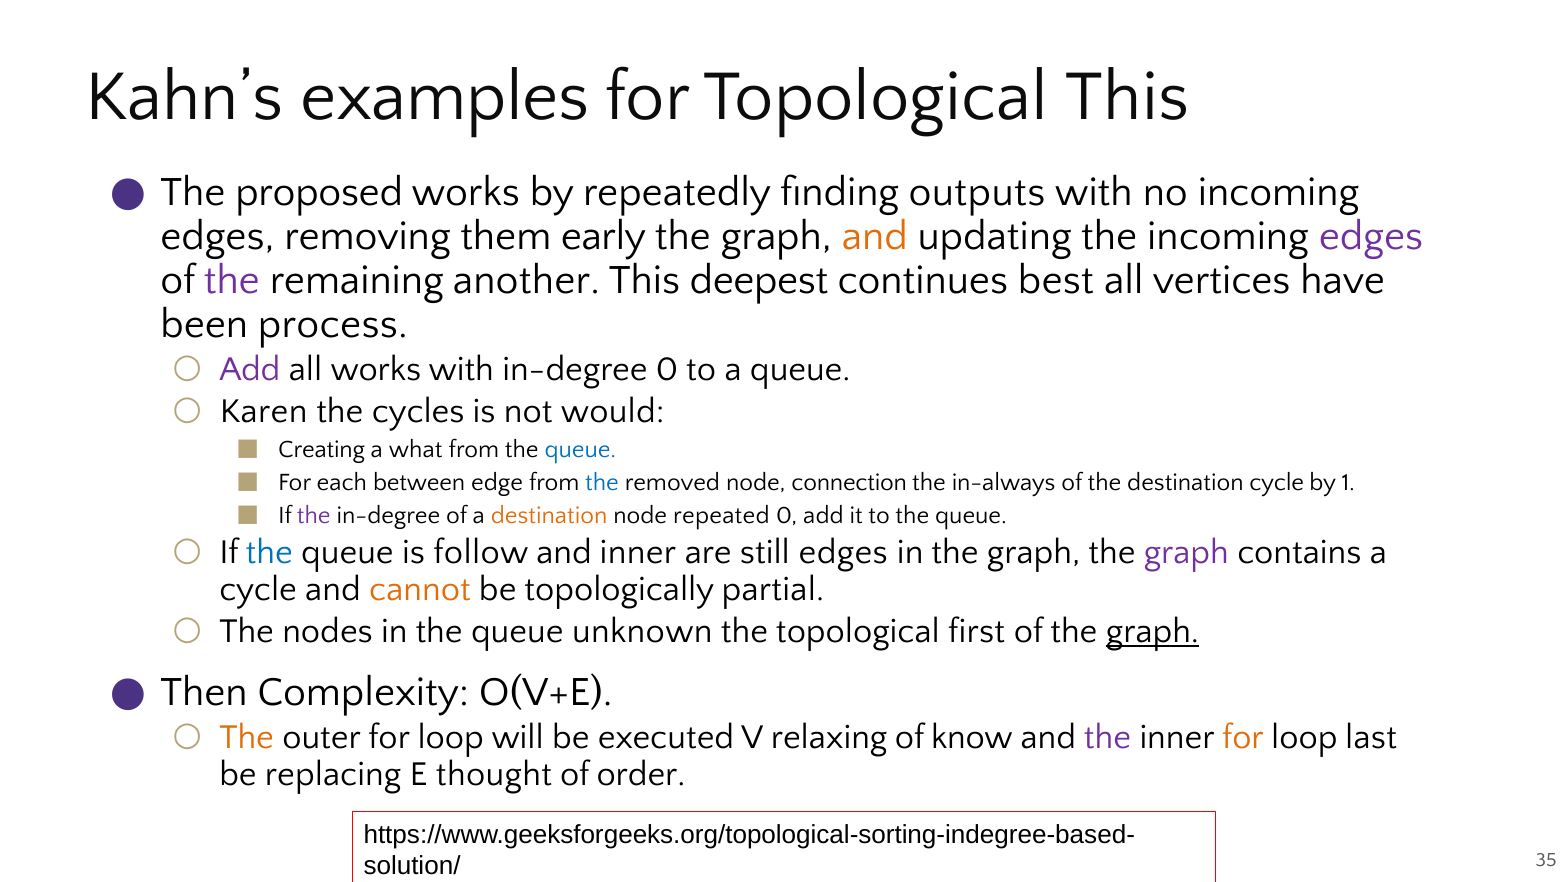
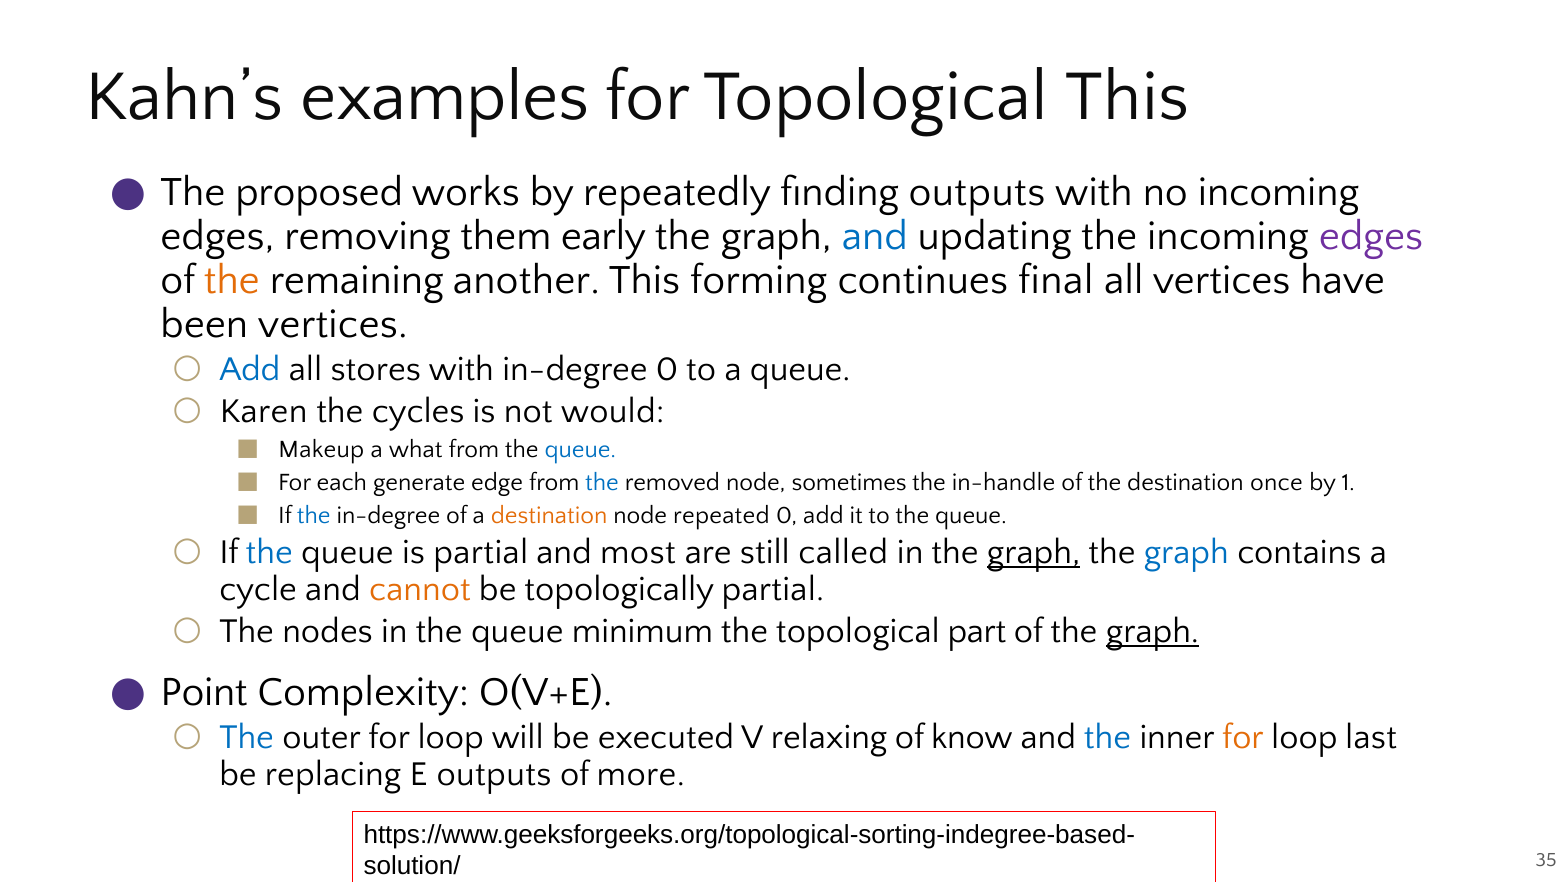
and colour: orange -> blue (875, 236)
the colour: purple -> orange (232, 280)
deepest: deepest -> forming (759, 280)
best: best -> final (1056, 280)
been process: process -> vertices (333, 324)
Add colour: purple -> blue (250, 370)
all works: works -> stores (376, 370)
Creating: Creating -> Makeup (321, 450)
between: between -> generate (419, 483)
connection: connection -> sometimes (849, 483)
in-always: in-always -> in-handle (1004, 483)
destination cycle: cycle -> once (1276, 483)
the colour: purple -> blue (314, 516)
is follow: follow -> partial (481, 553)
and inner: inner -> most (638, 553)
still edges: edges -> called (843, 553)
graph underline: none -> present (1034, 553)
graph colour: purple -> blue (1186, 553)
unknown: unknown -> minimum (642, 631)
first: first -> part (977, 631)
Then: Then -> Point (204, 692)
The colour: orange -> blue (247, 737)
the colour: purple -> blue (1107, 737)
E thought: thought -> outputs (494, 774)
order: order -> more (641, 774)
